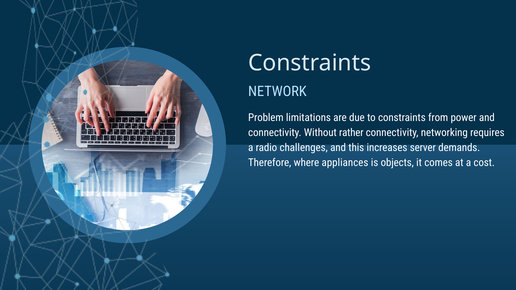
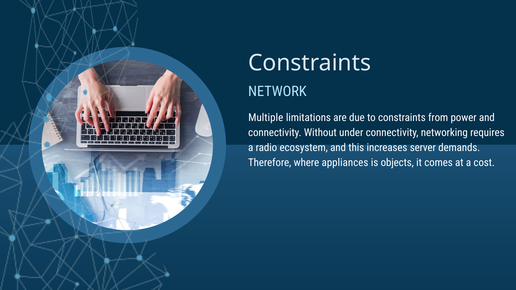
Problem: Problem -> Multiple (266, 118)
rather: rather -> under (351, 133)
challenges: challenges -> ecosystem (304, 148)
